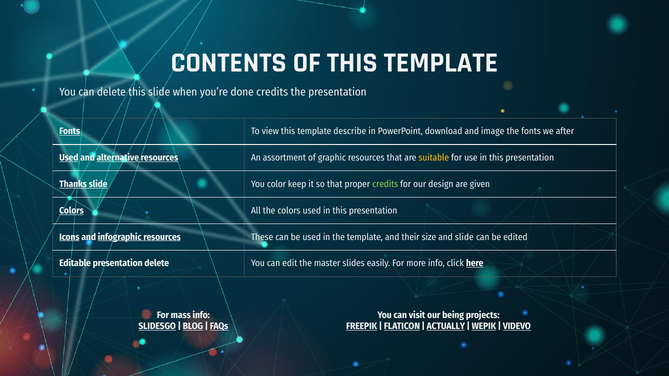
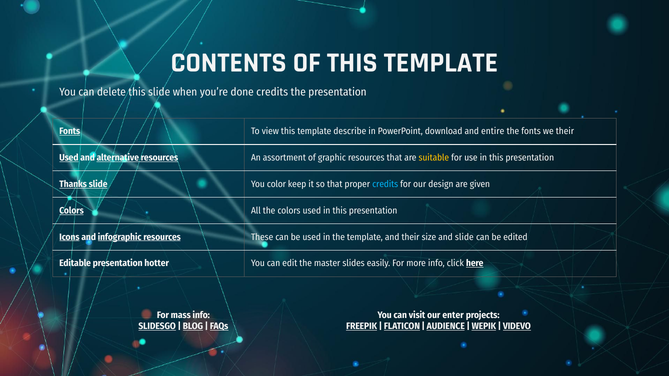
image: image -> entire (493, 131)
we after: after -> their (565, 131)
credits colour: light green -> light blue (385, 184)
presentation delete: delete -> hotter (157, 264)
being: being -> enter (453, 315)
ACTUALLY: ACTUALLY -> AUDIENCE (446, 327)
